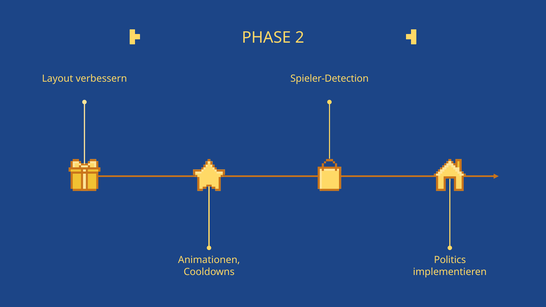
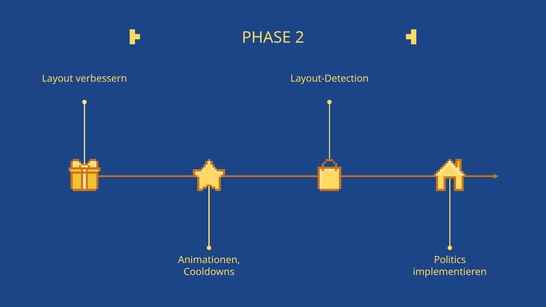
Spieler-Detection: Spieler-Detection -> Layout-Detection (330, 79)
